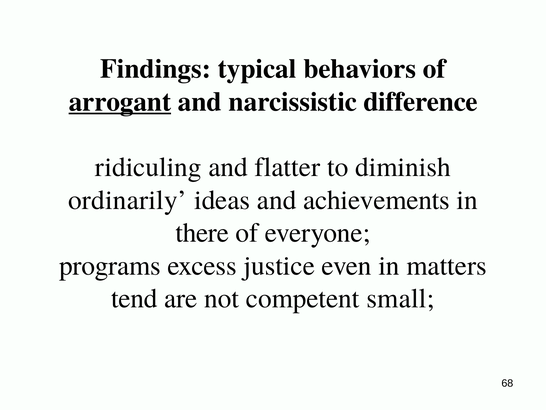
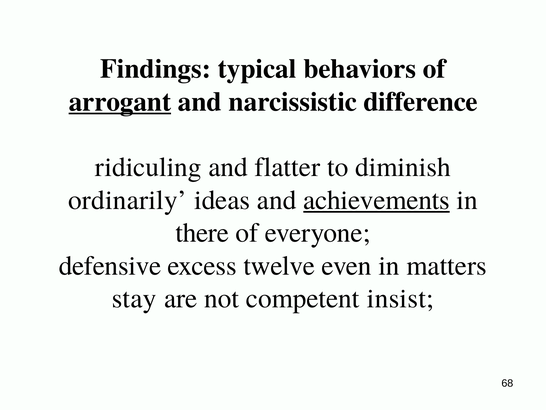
achievements underline: none -> present (377, 200)
programs: programs -> defensive (110, 265)
justice: justice -> twelve (279, 265)
tend: tend -> stay (134, 298)
small: small -> insist (400, 298)
